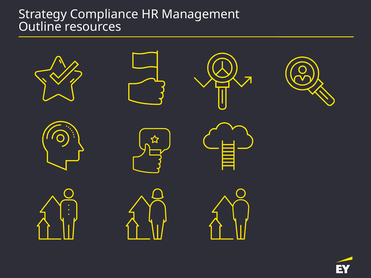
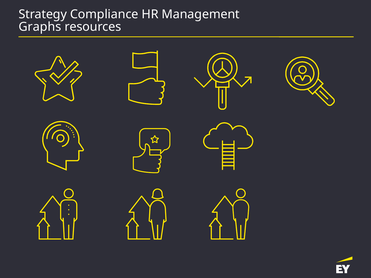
Outline: Outline -> Graphs (40, 27)
